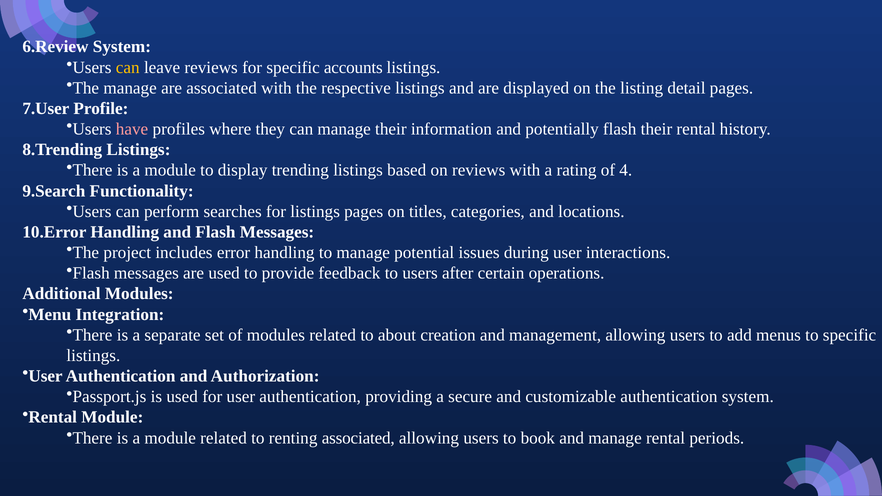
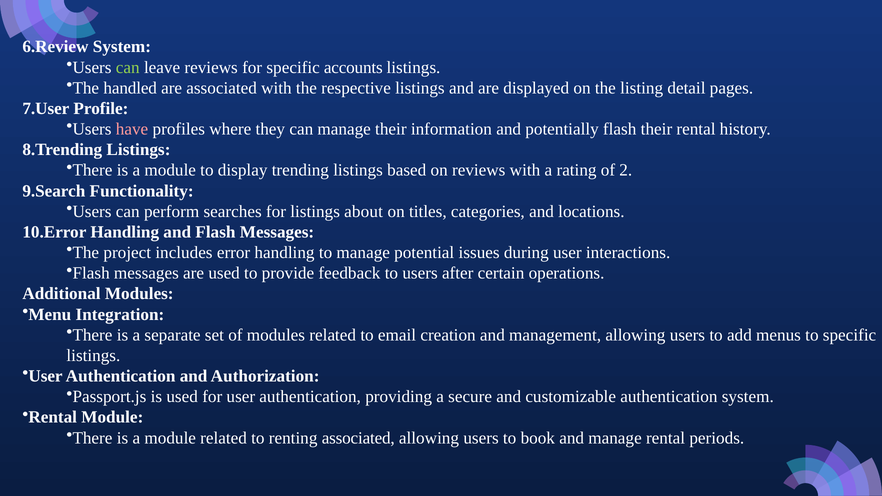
can colour: yellow -> light green (128, 67)
The manage: manage -> handled (130, 88)
4: 4 -> 2 (626, 170)
listings pages: pages -> about (364, 212)
about: about -> email (397, 335)
